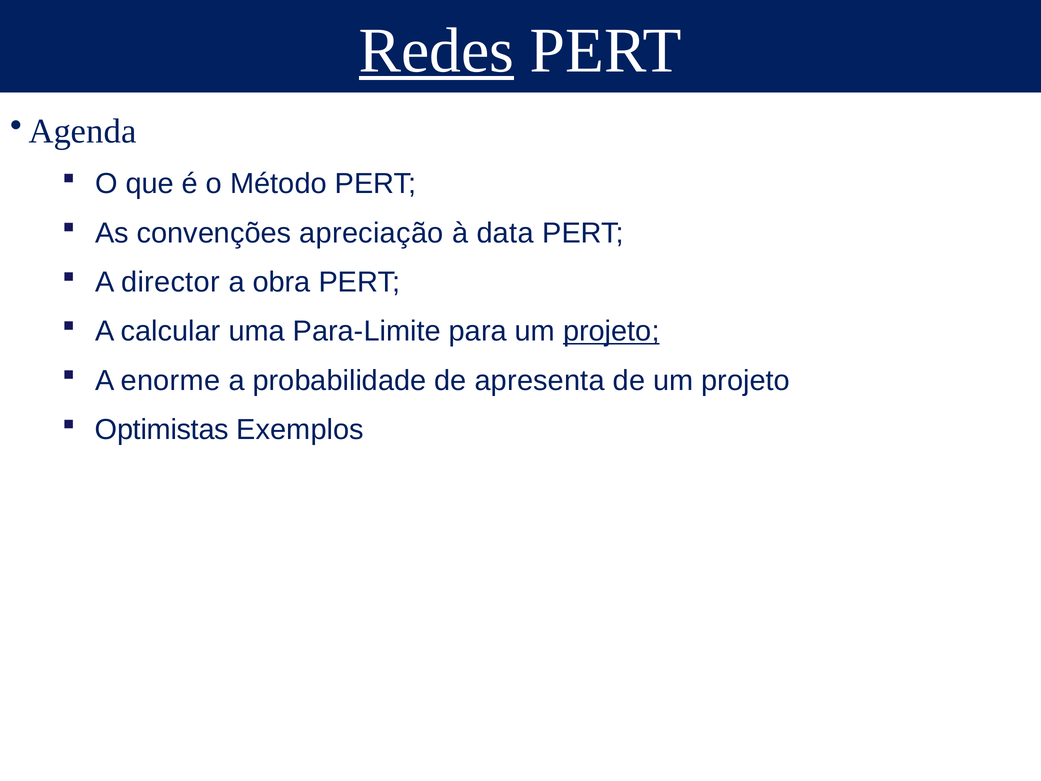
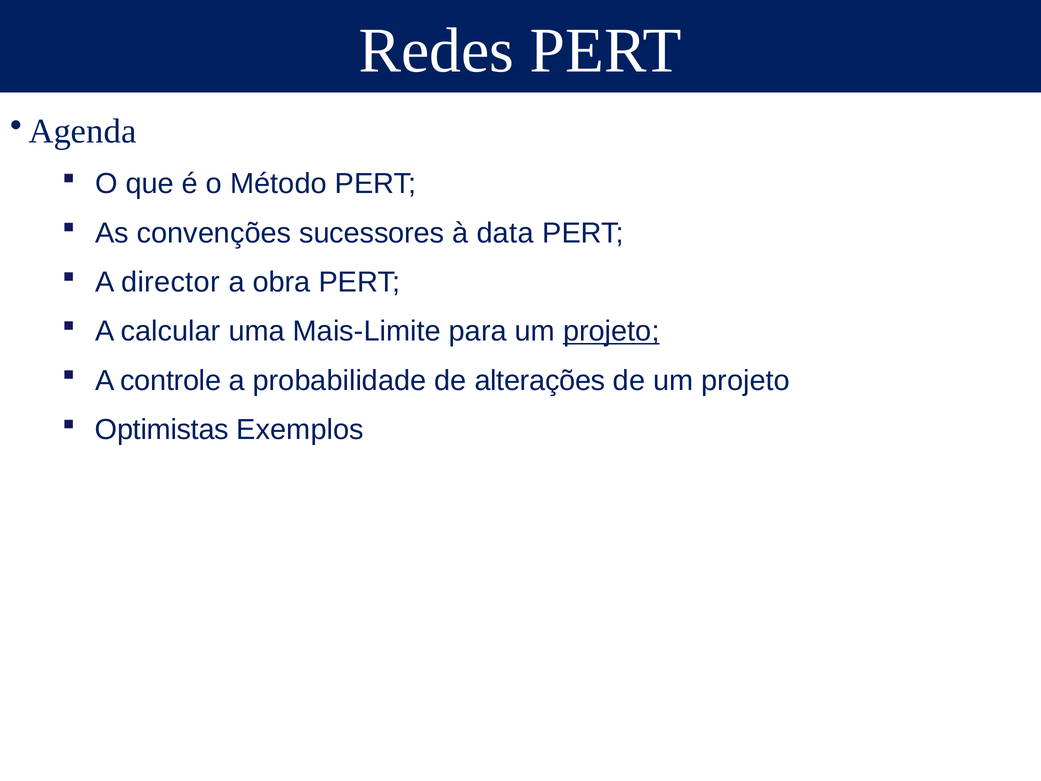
Redes underline: present -> none (437, 51)
apreciação: apreciação -> sucessores (372, 233)
Para-Limite: Para-Limite -> Mais-Limite (367, 331)
enorme: enorme -> controle (171, 380)
apresenta: apresenta -> alterações (540, 380)
